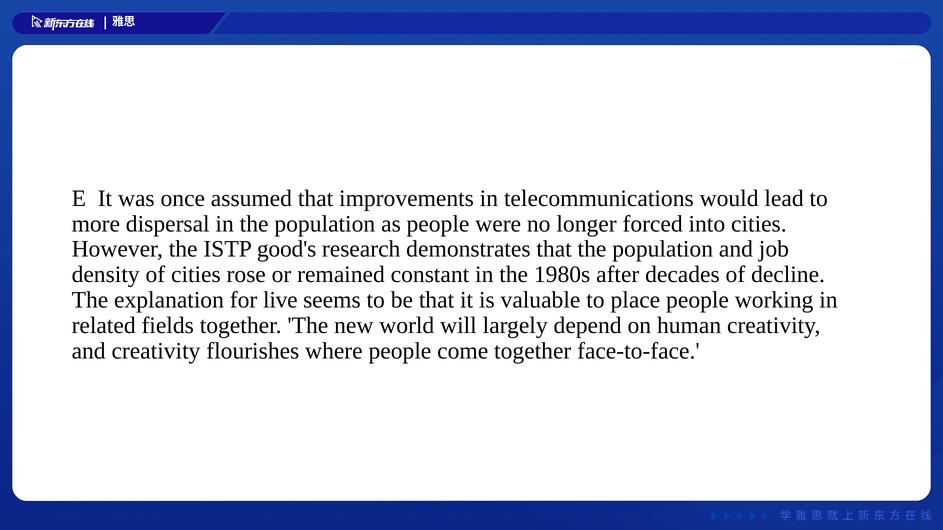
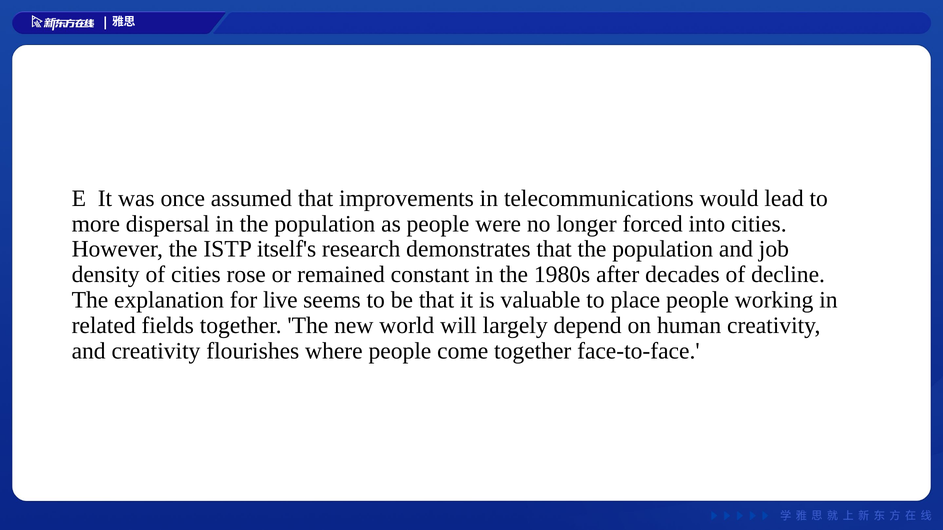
good's: good's -> itself's (287, 249)
